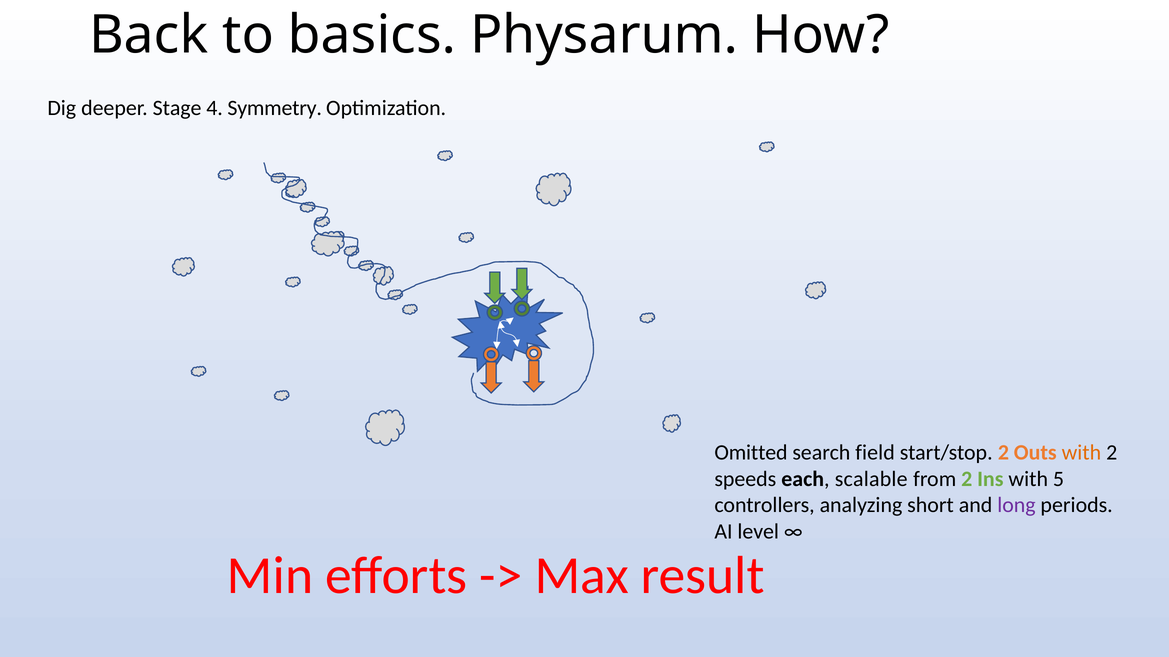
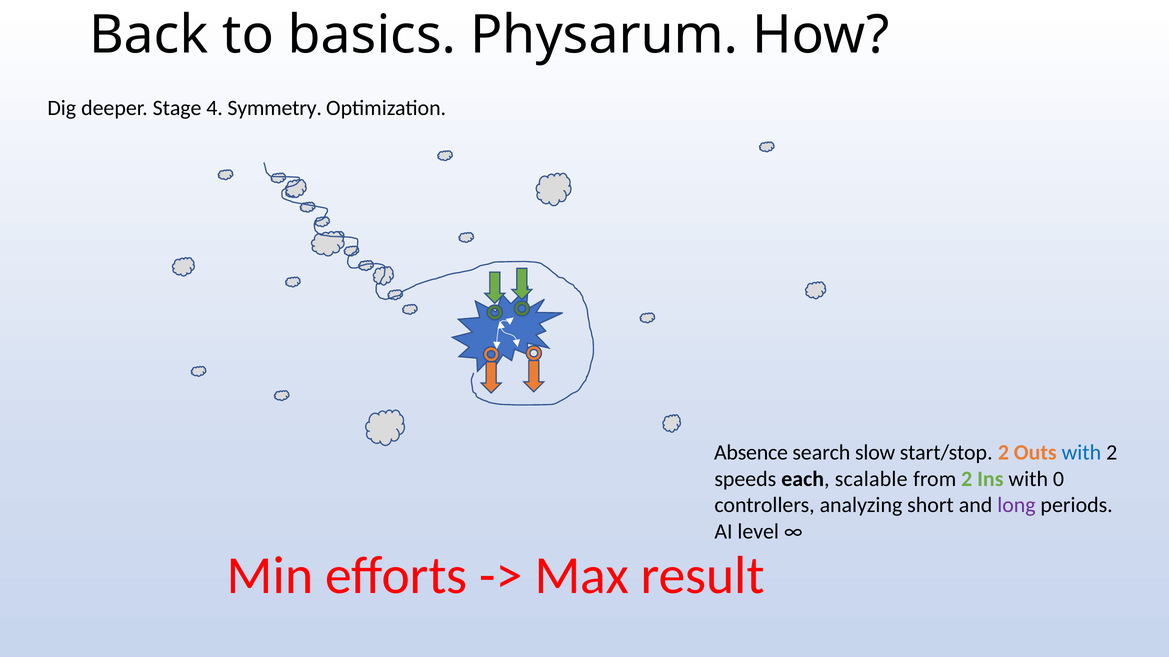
Omitted: Omitted -> Absence (751, 453)
field: field -> slow (875, 453)
with colour: orange -> blue (1081, 453)
5: 5 -> 0 (1059, 479)
